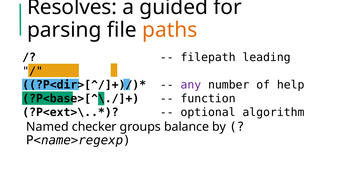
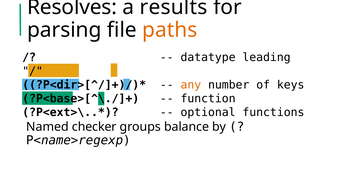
guided: guided -> results (174, 7)
filepath: filepath -> datatype (208, 57)
any colour: purple -> orange (191, 85)
help: help -> keys (291, 85)
algorithm: algorithm -> functions (273, 112)
